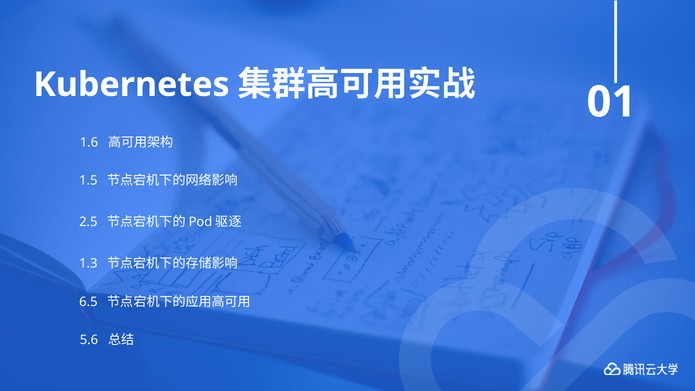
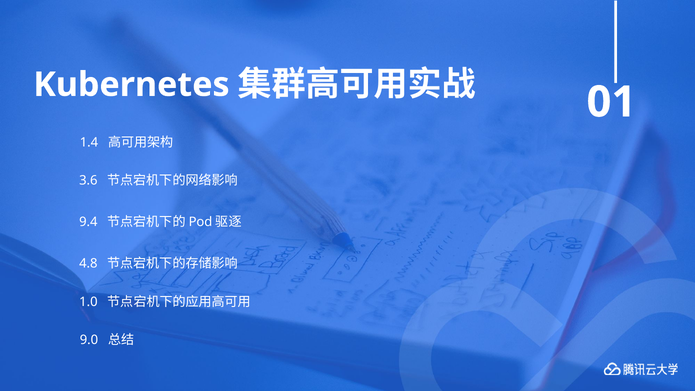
1.6: 1.6 -> 1.4 (89, 142)
1.5: 1.5 -> 3.6 (88, 181)
2.5: 2.5 -> 9.4 (88, 222)
1.3: 1.3 -> 4.8 (88, 264)
6.5: 6.5 -> 1.0 (88, 302)
5.6: 5.6 -> 9.0 (89, 340)
